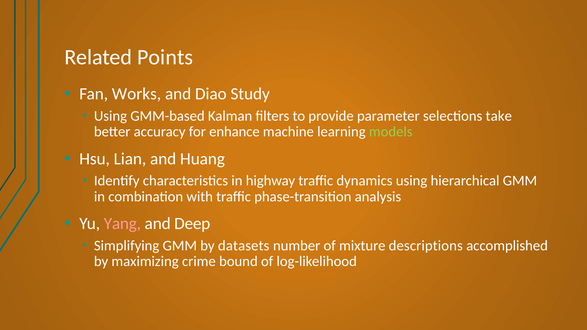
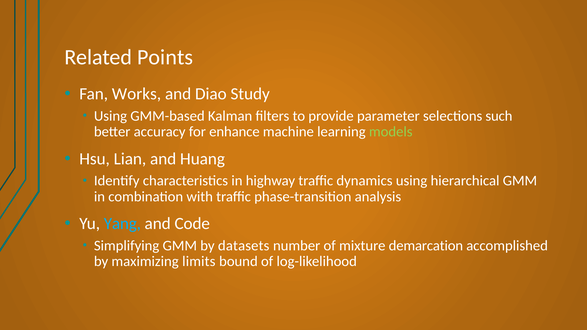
take: take -> such (499, 116)
Yang colour: pink -> light blue (122, 224)
Deep: Deep -> Code (192, 224)
descriptions: descriptions -> demarcation (426, 246)
crime: crime -> limits (199, 262)
